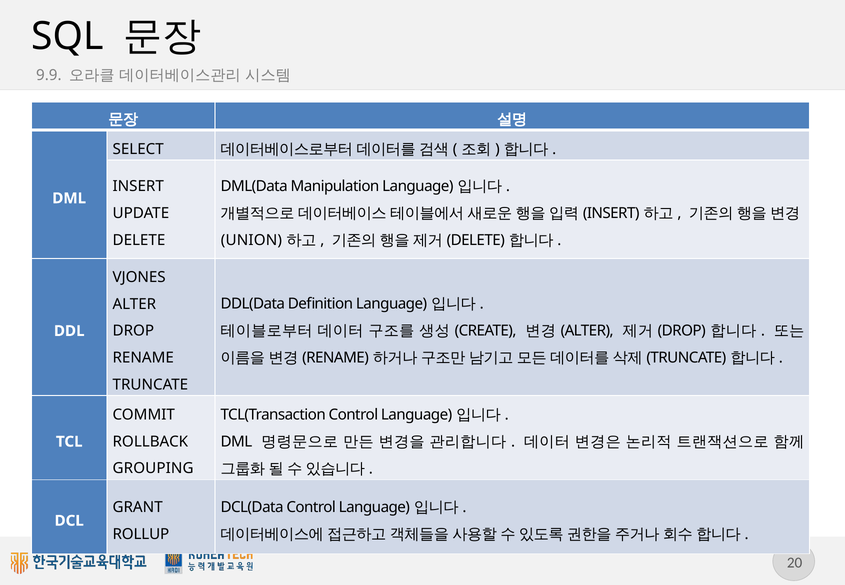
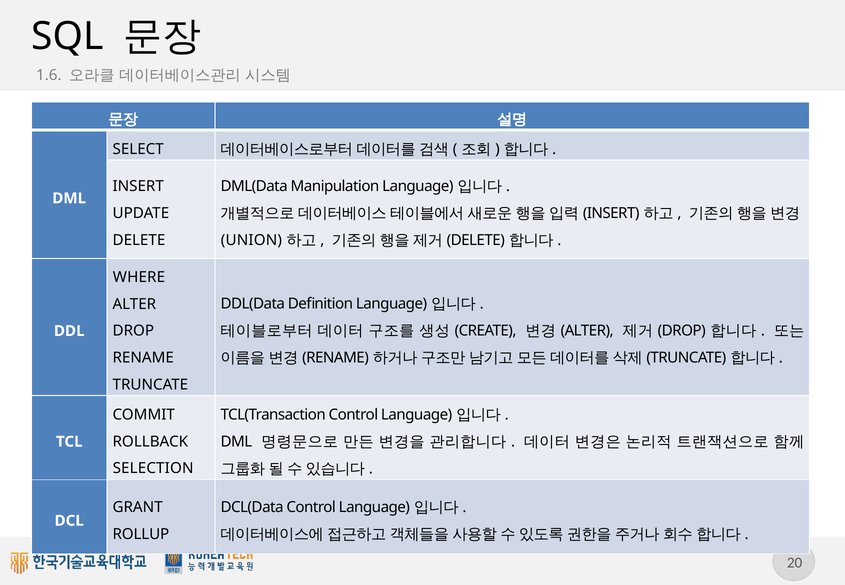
9.9: 9.9 -> 1.6 (49, 75)
VJONES: VJONES -> WHERE (139, 277)
GROUPING: GROUPING -> SELECTION (153, 468)
